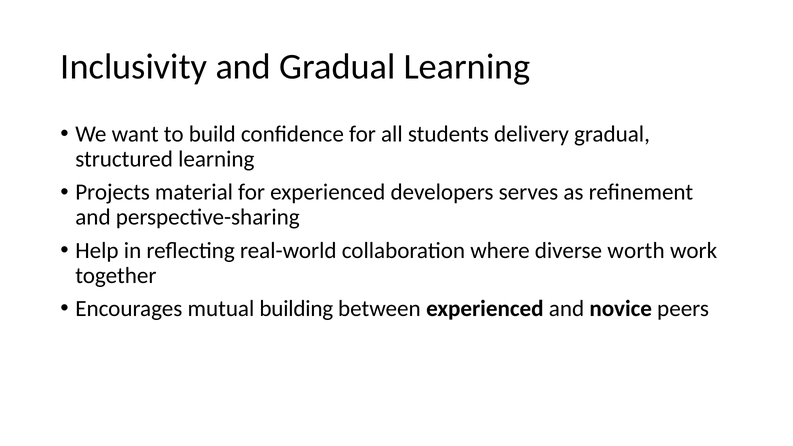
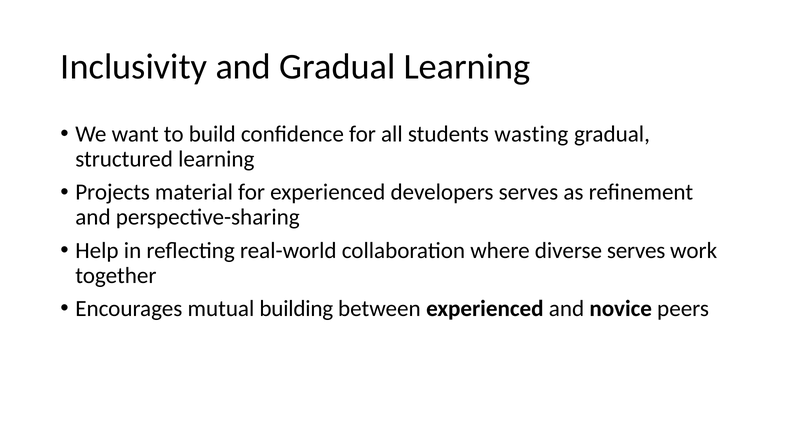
delivery: delivery -> wasting (531, 134)
diverse worth: worth -> serves (636, 251)
